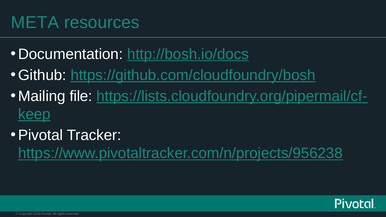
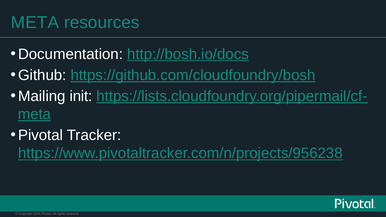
file: file -> init (81, 96)
keep: keep -> meta (34, 114)
